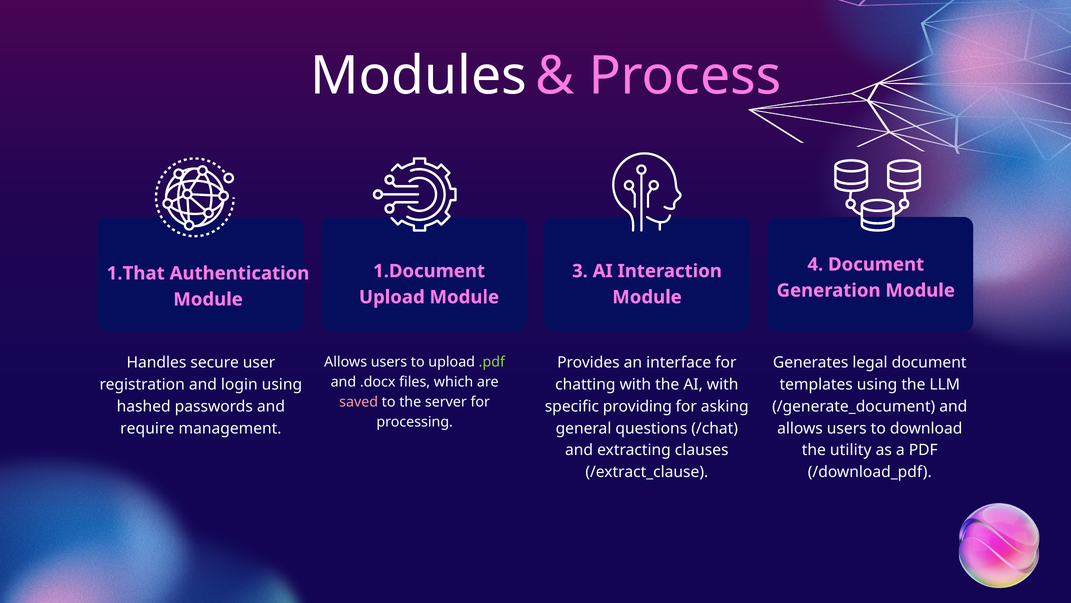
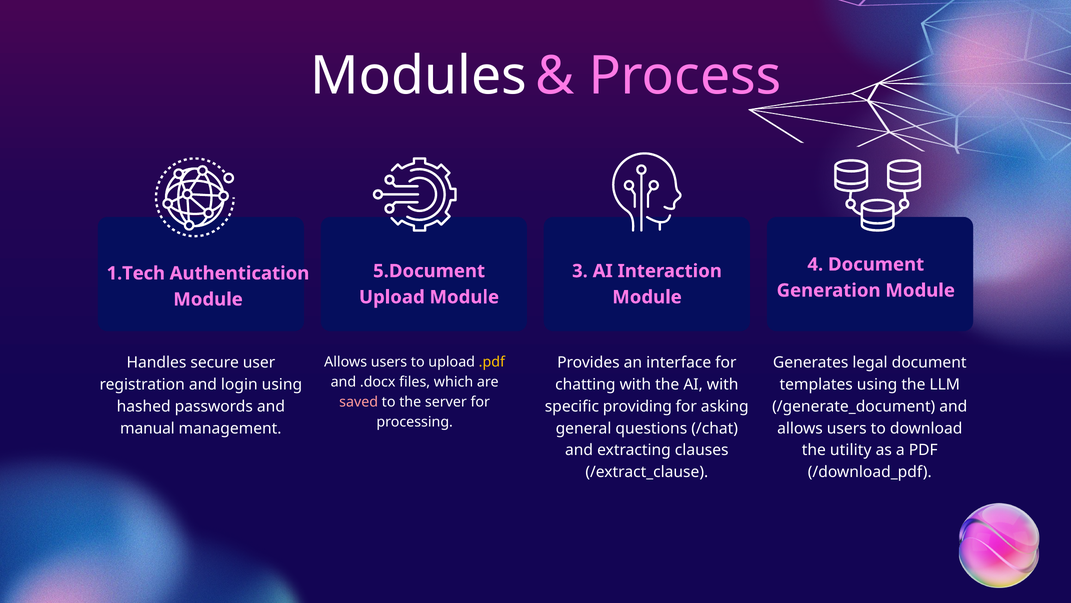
1.Document: 1.Document -> 5.Document (429, 271)
1.That: 1.That -> 1.Tech (136, 273)
.pdf colour: light green -> yellow (492, 362)
require: require -> manual (147, 428)
